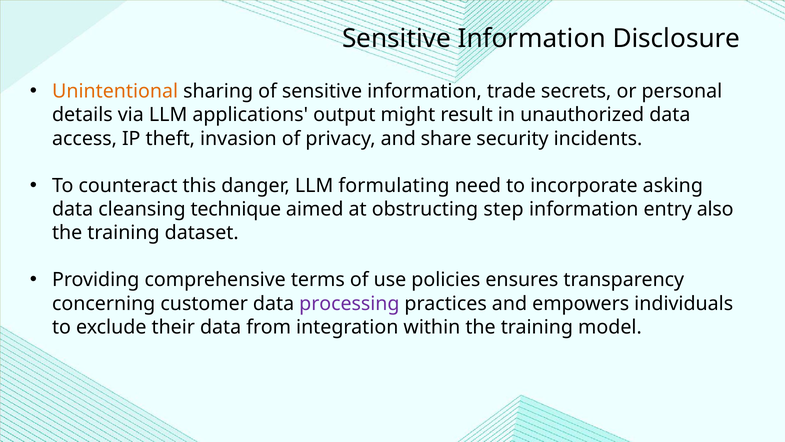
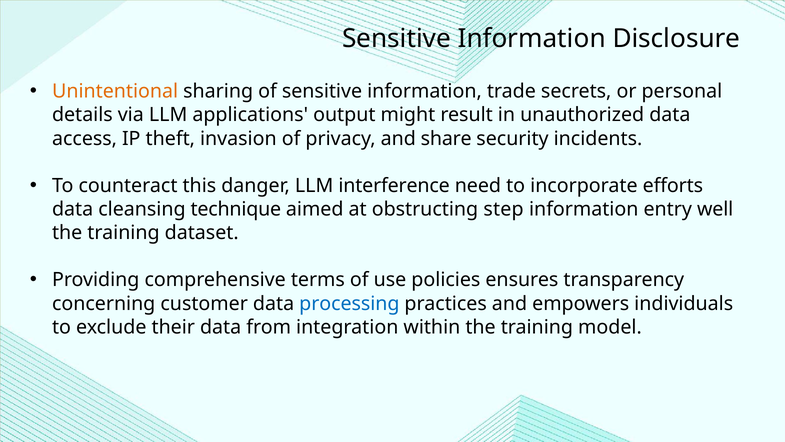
formulating: formulating -> interference (394, 186)
asking: asking -> efforts (673, 186)
also: also -> well (715, 209)
processing colour: purple -> blue (349, 303)
